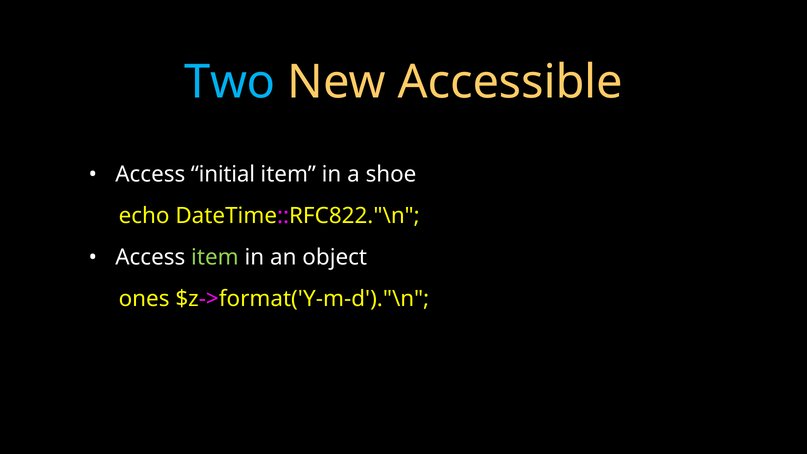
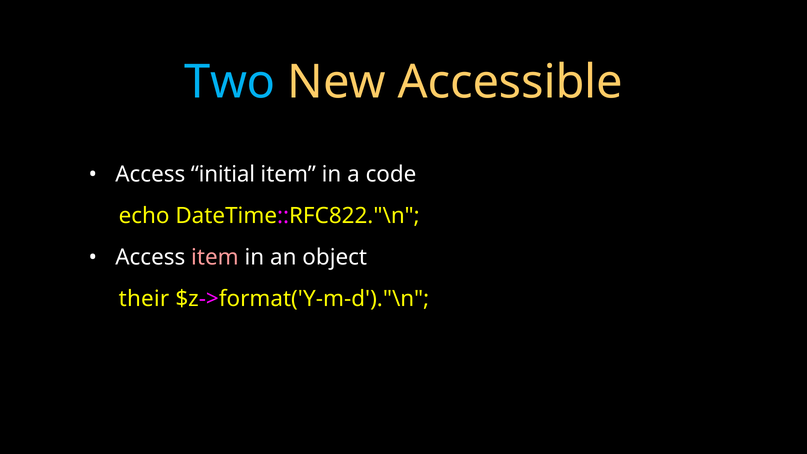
shoe: shoe -> code (391, 174)
item colour: light green -> pink (215, 257)
ones: ones -> their (144, 299)
